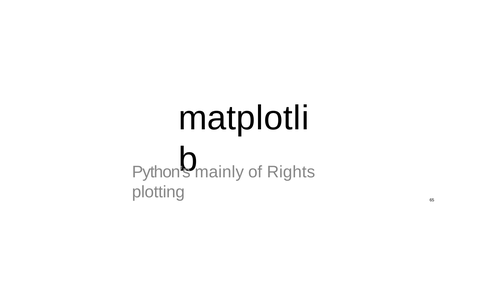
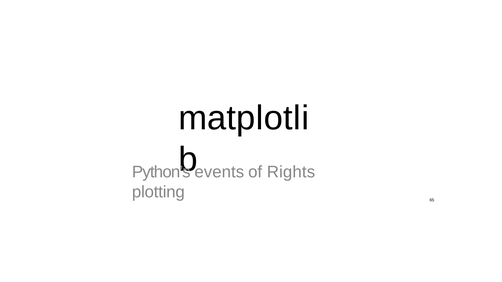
mainly: mainly -> events (219, 172)
